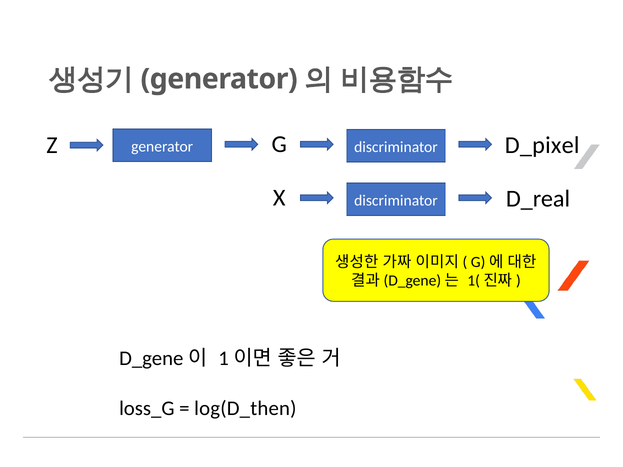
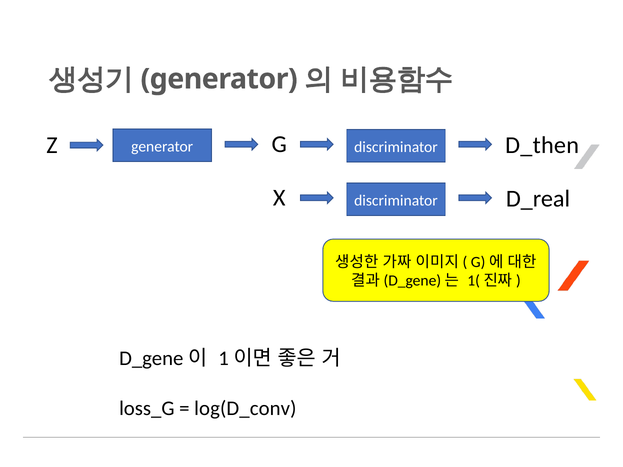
D_pixel: D_pixel -> D_then (542, 145)
log(D_then: log(D_then -> log(D_conv (245, 409)
